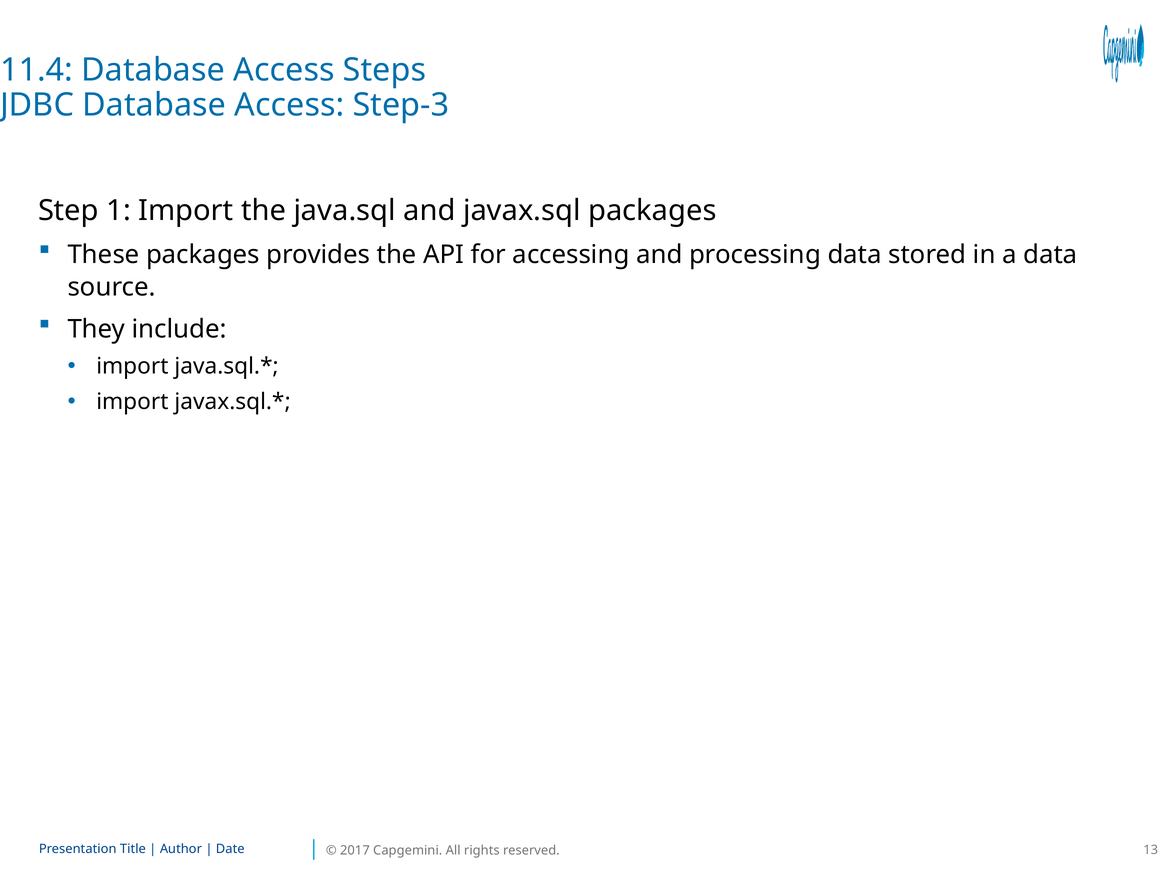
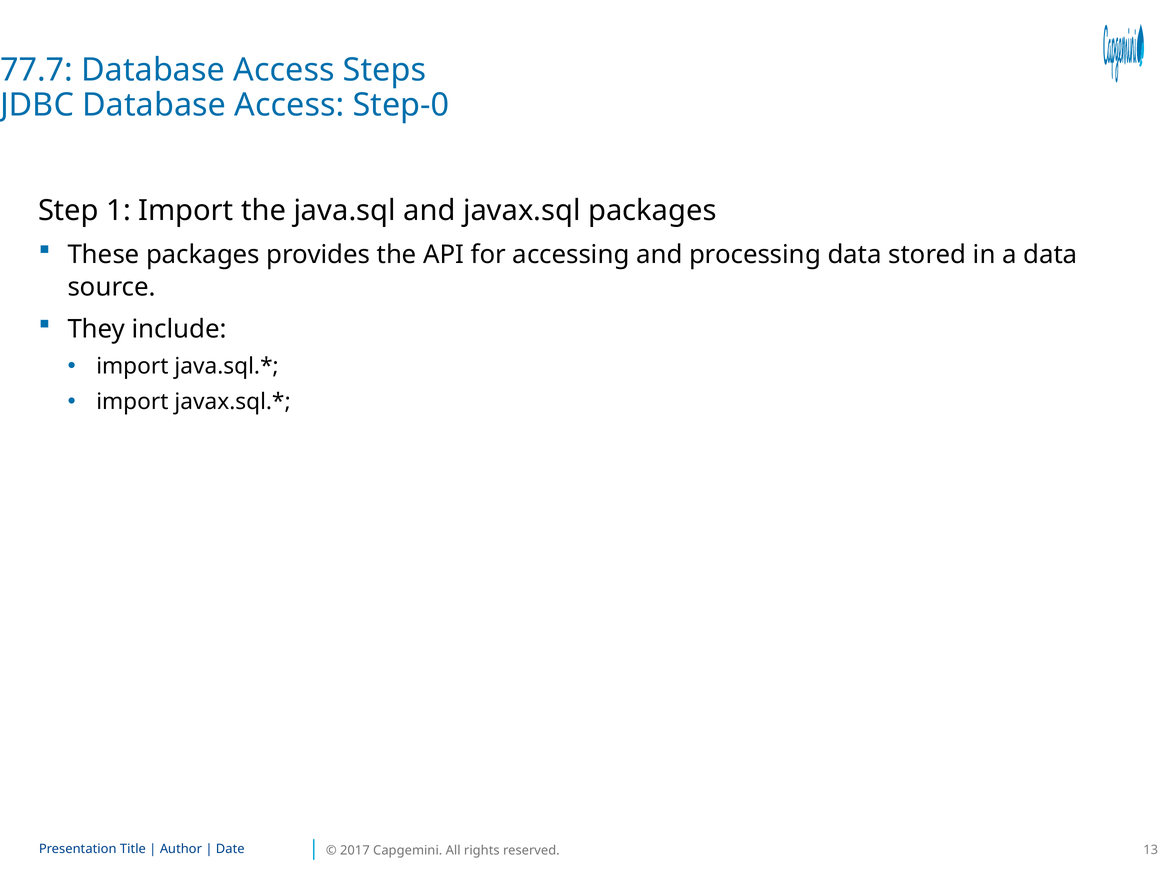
11.4: 11.4 -> 77.7 (36, 70)
Step-3: Step-3 -> Step-0 (401, 105)
